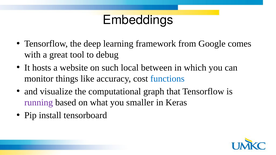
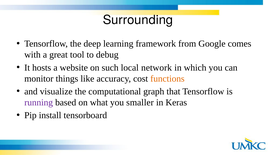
Embeddings: Embeddings -> Surrounding (138, 20)
between: between -> network (157, 68)
functions colour: blue -> orange (167, 79)
